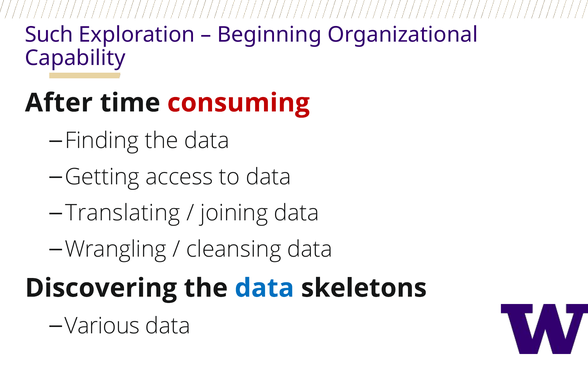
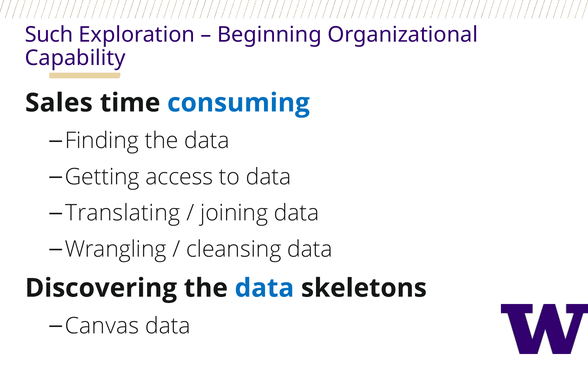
After: After -> Sales (59, 103)
consuming colour: red -> blue (239, 103)
Various: Various -> Canvas (102, 326)
